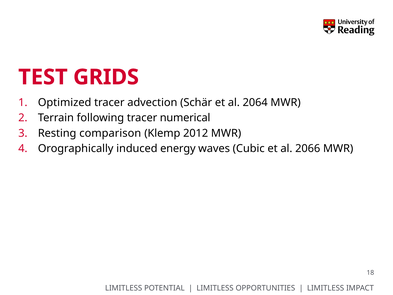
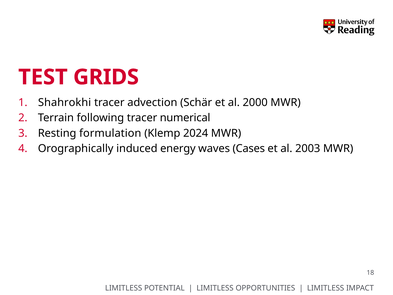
Optimized: Optimized -> Shahrokhi (65, 102)
2064: 2064 -> 2000 (255, 102)
comparison: comparison -> formulation (110, 133)
2012: 2012 -> 2024 (196, 133)
Cubic: Cubic -> Cases (249, 148)
2066: 2066 -> 2003 (308, 148)
